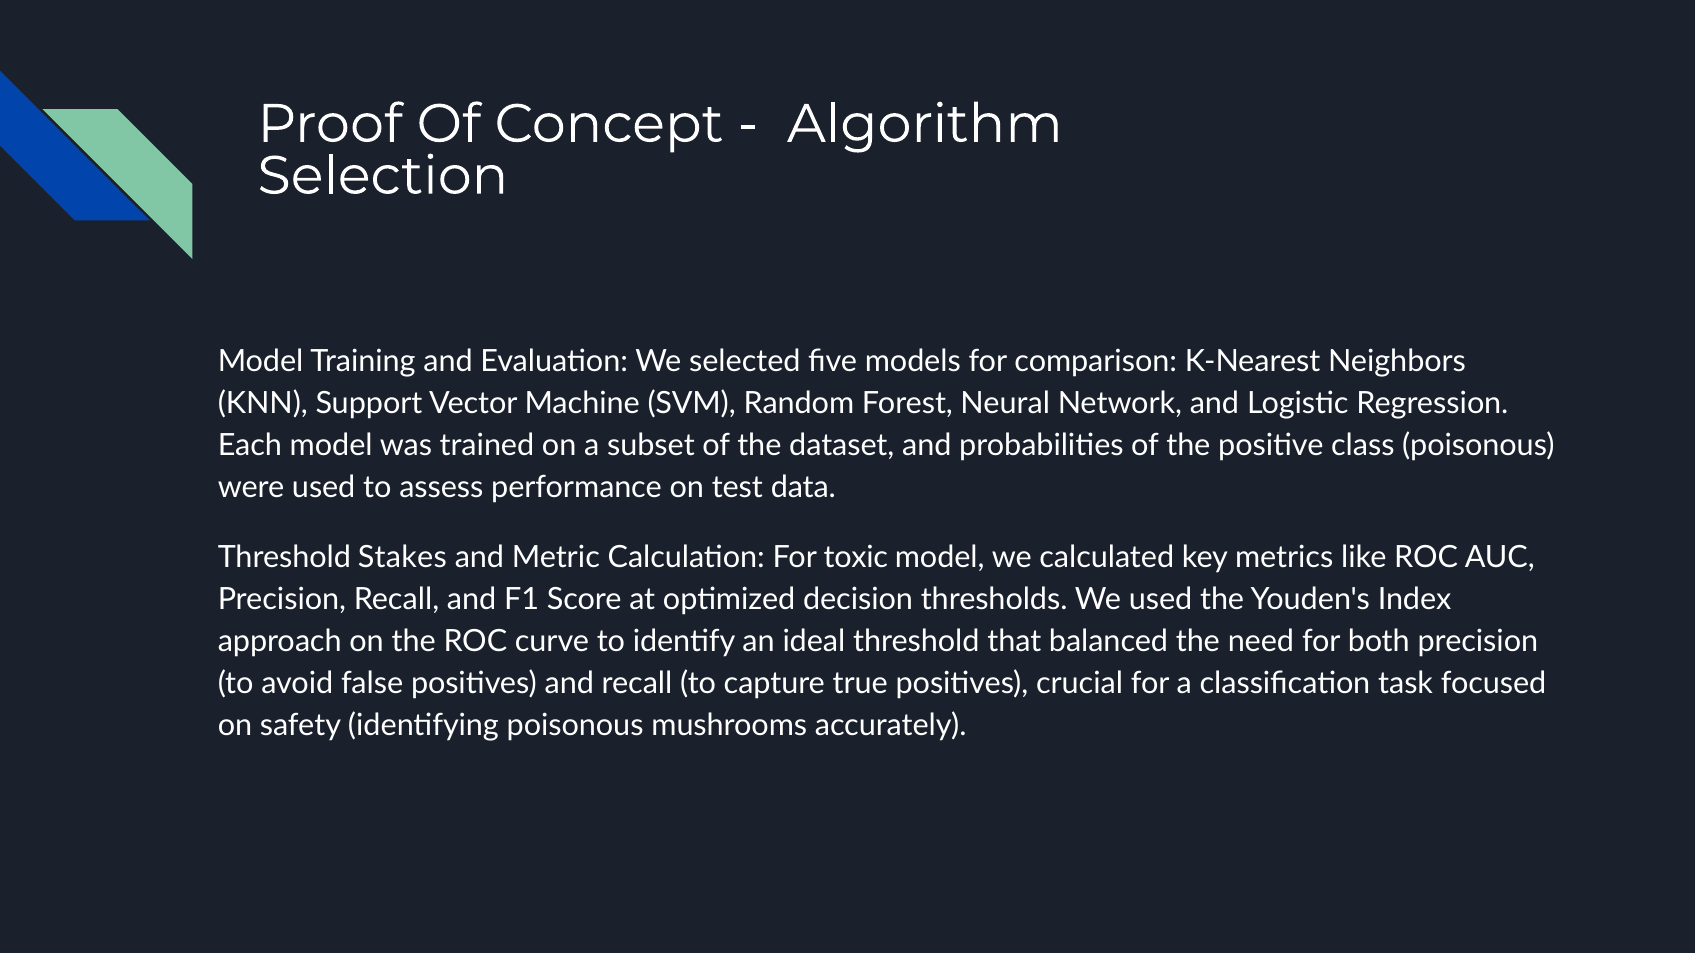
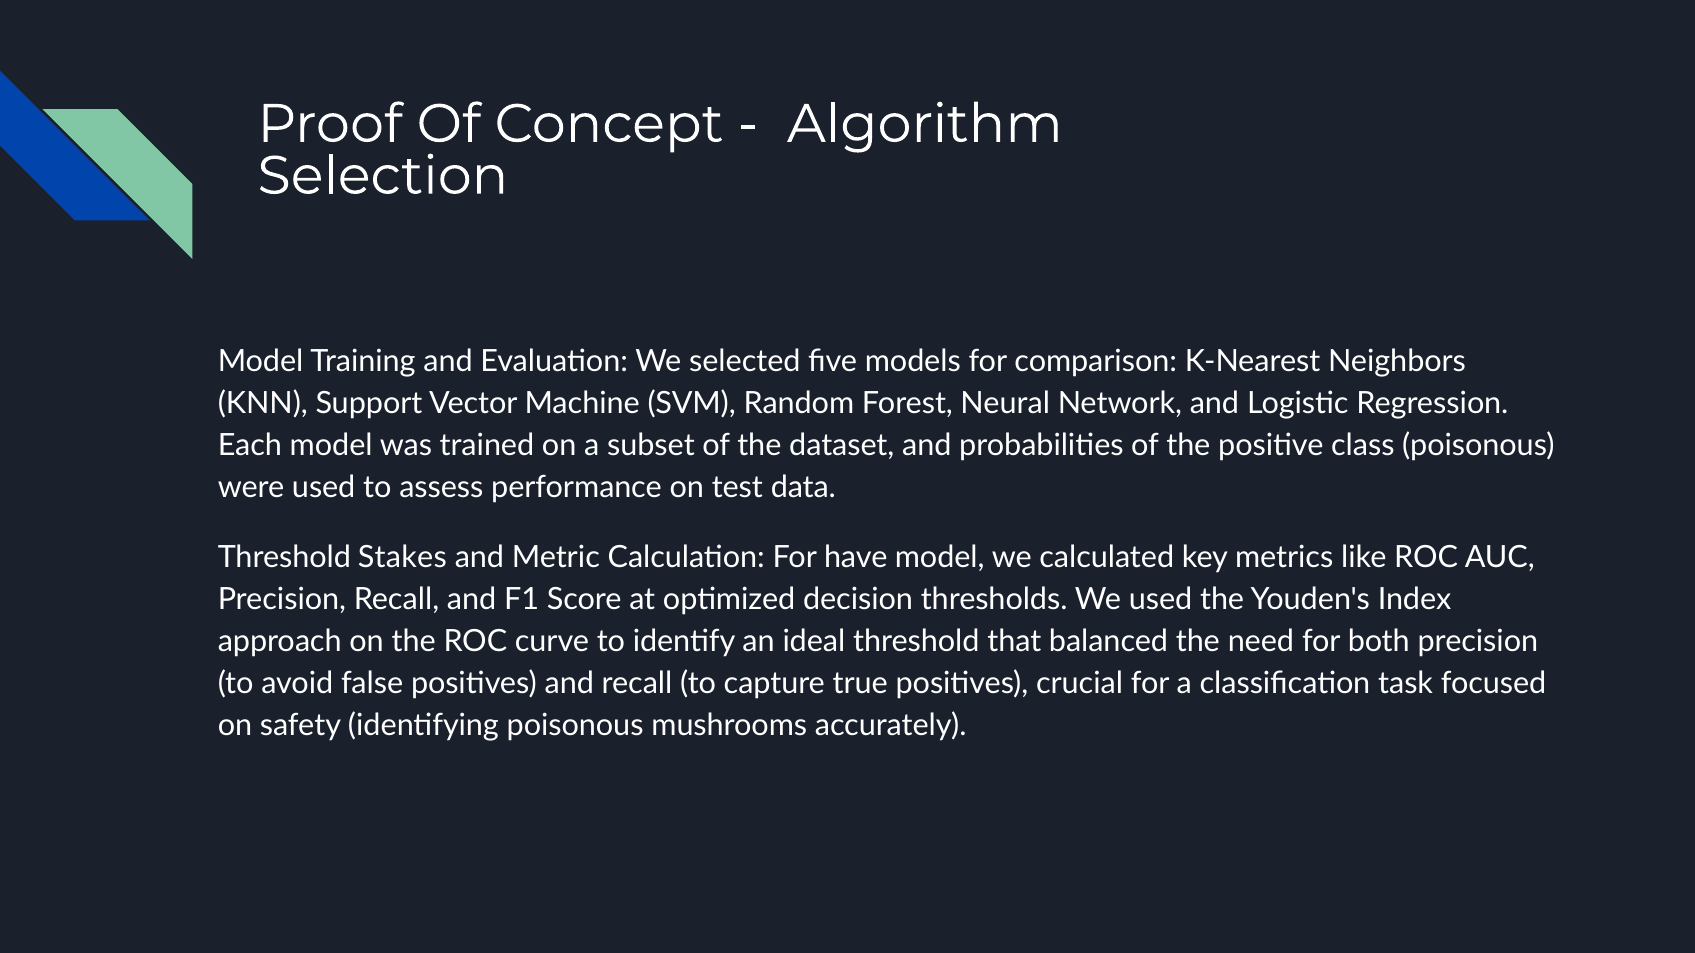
toxic: toxic -> have (856, 558)
